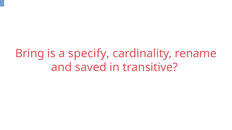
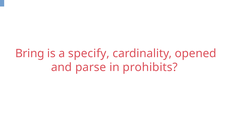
rename: rename -> opened (196, 54)
saved: saved -> parse (91, 67)
transitive: transitive -> prohibits (150, 67)
